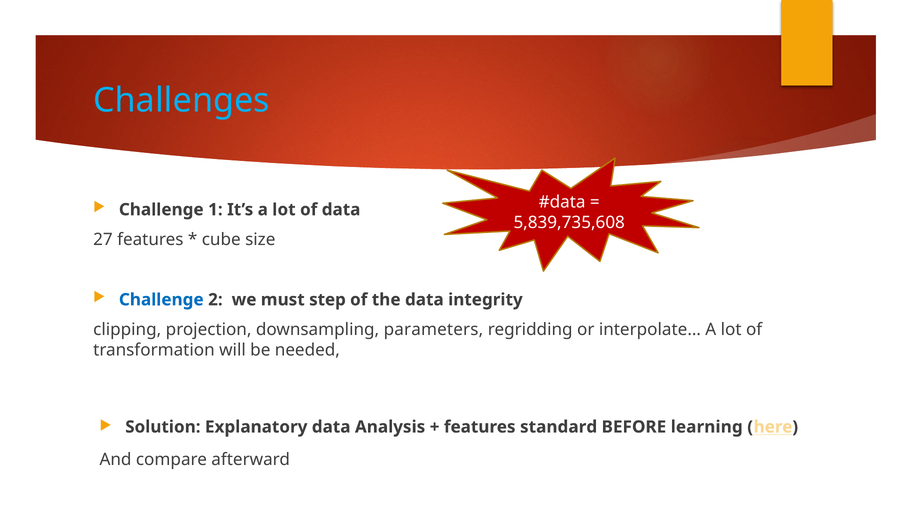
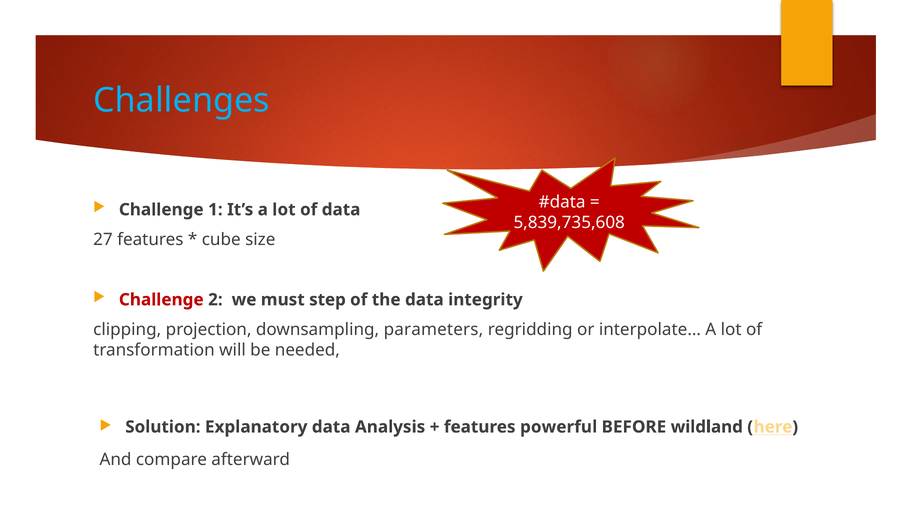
Challenge colour: blue -> red (161, 300)
standard: standard -> powerful (559, 427)
learning: learning -> wildland (707, 427)
